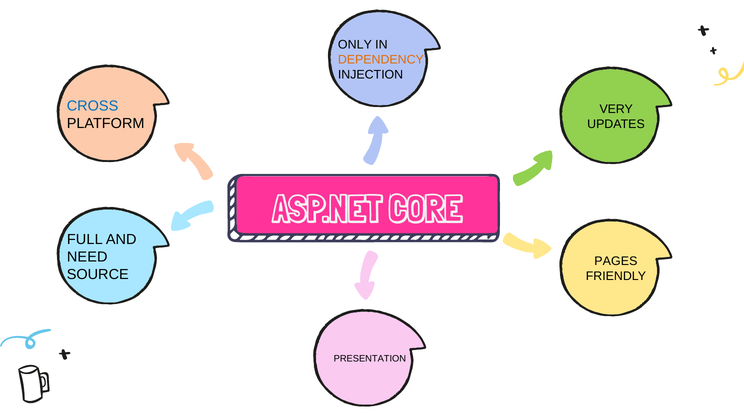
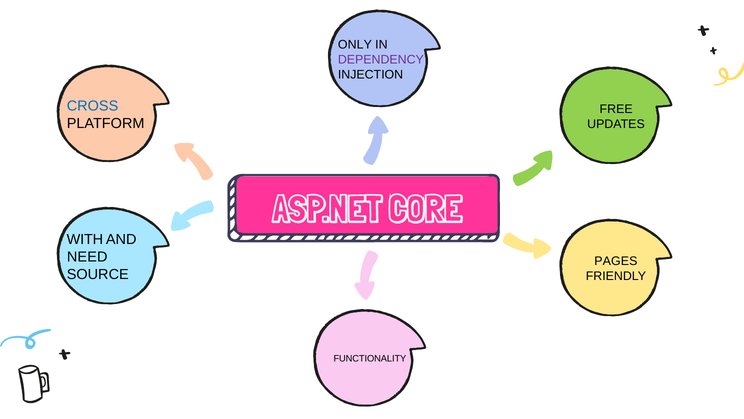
DEPENDENCY colour: orange -> purple (381, 60)
VERY: VERY -> FREE (616, 109)
FULL: FULL -> WITH (85, 239)
PRESENTATION: PRESENTATION -> FUNCTIONALITY (370, 358)
